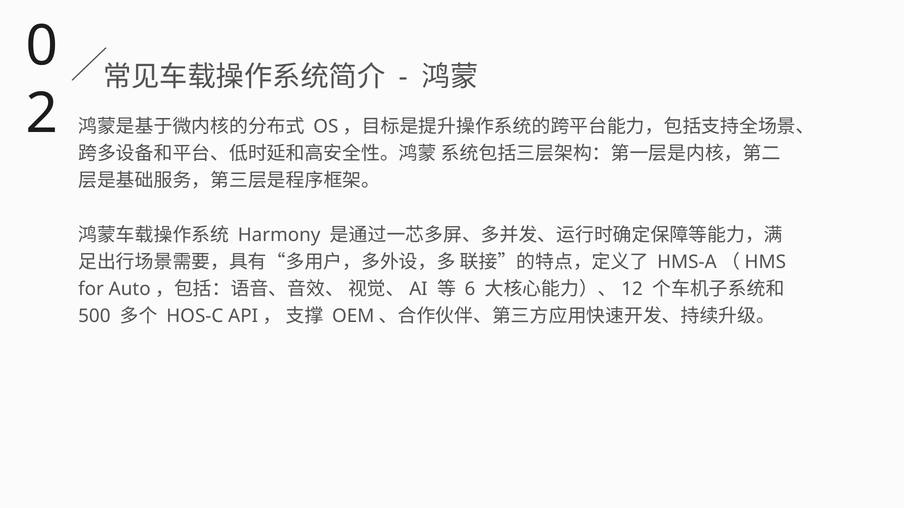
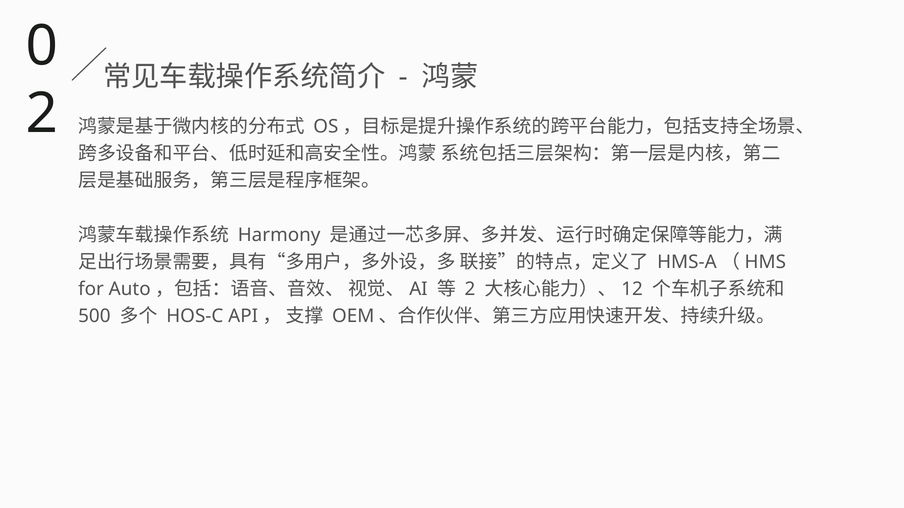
6: 6 -> 2 (470, 289)
